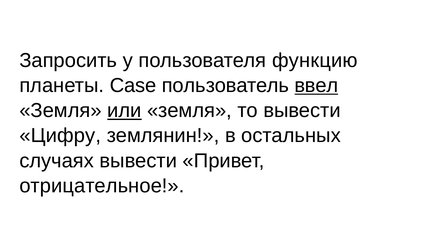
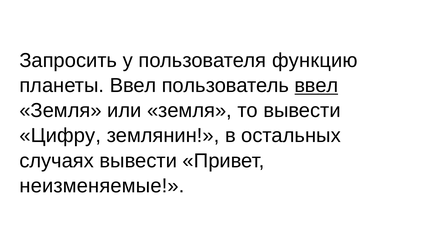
планеты Case: Case -> Ввел (133, 85)
или underline: present -> none (124, 110)
отрицательное: отрицательное -> неизменяемые (102, 185)
